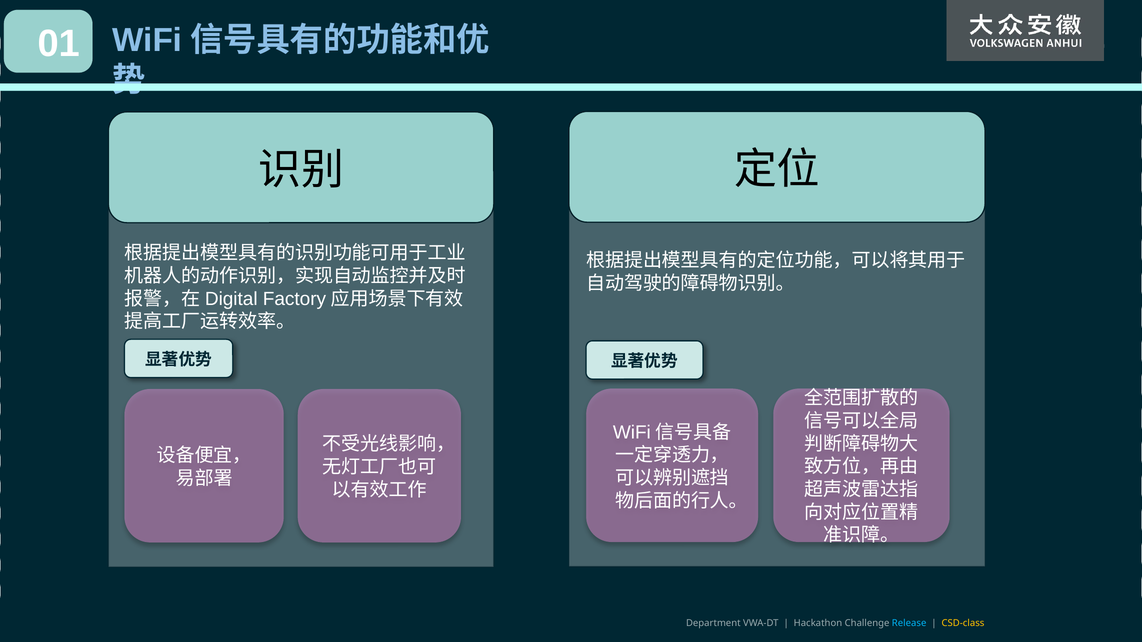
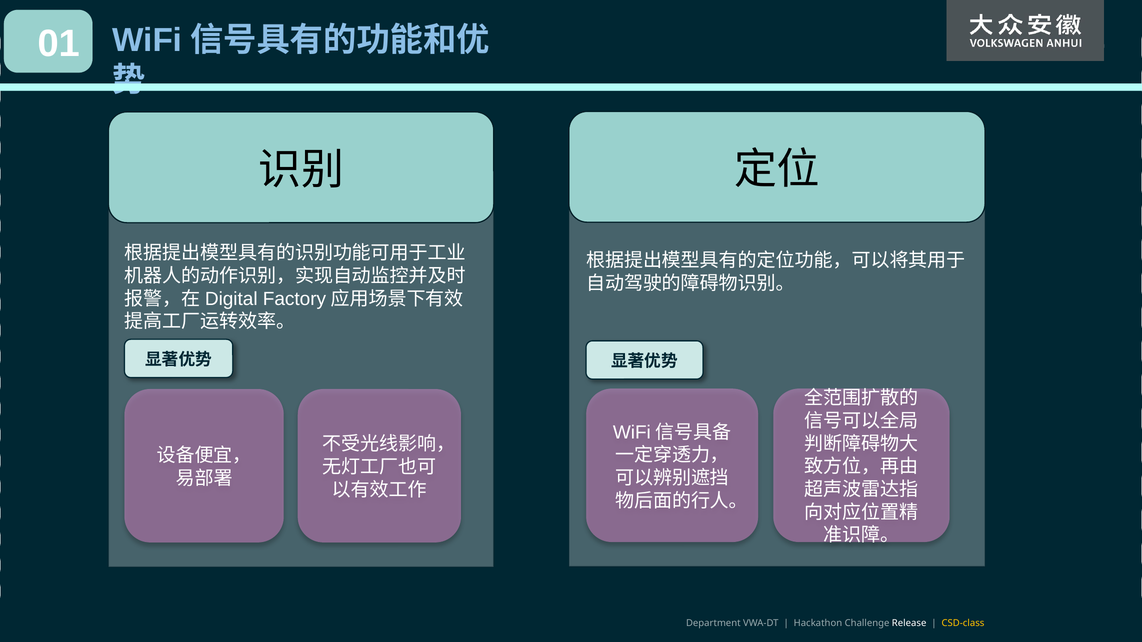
Release colour: light blue -> white (909, 623)
